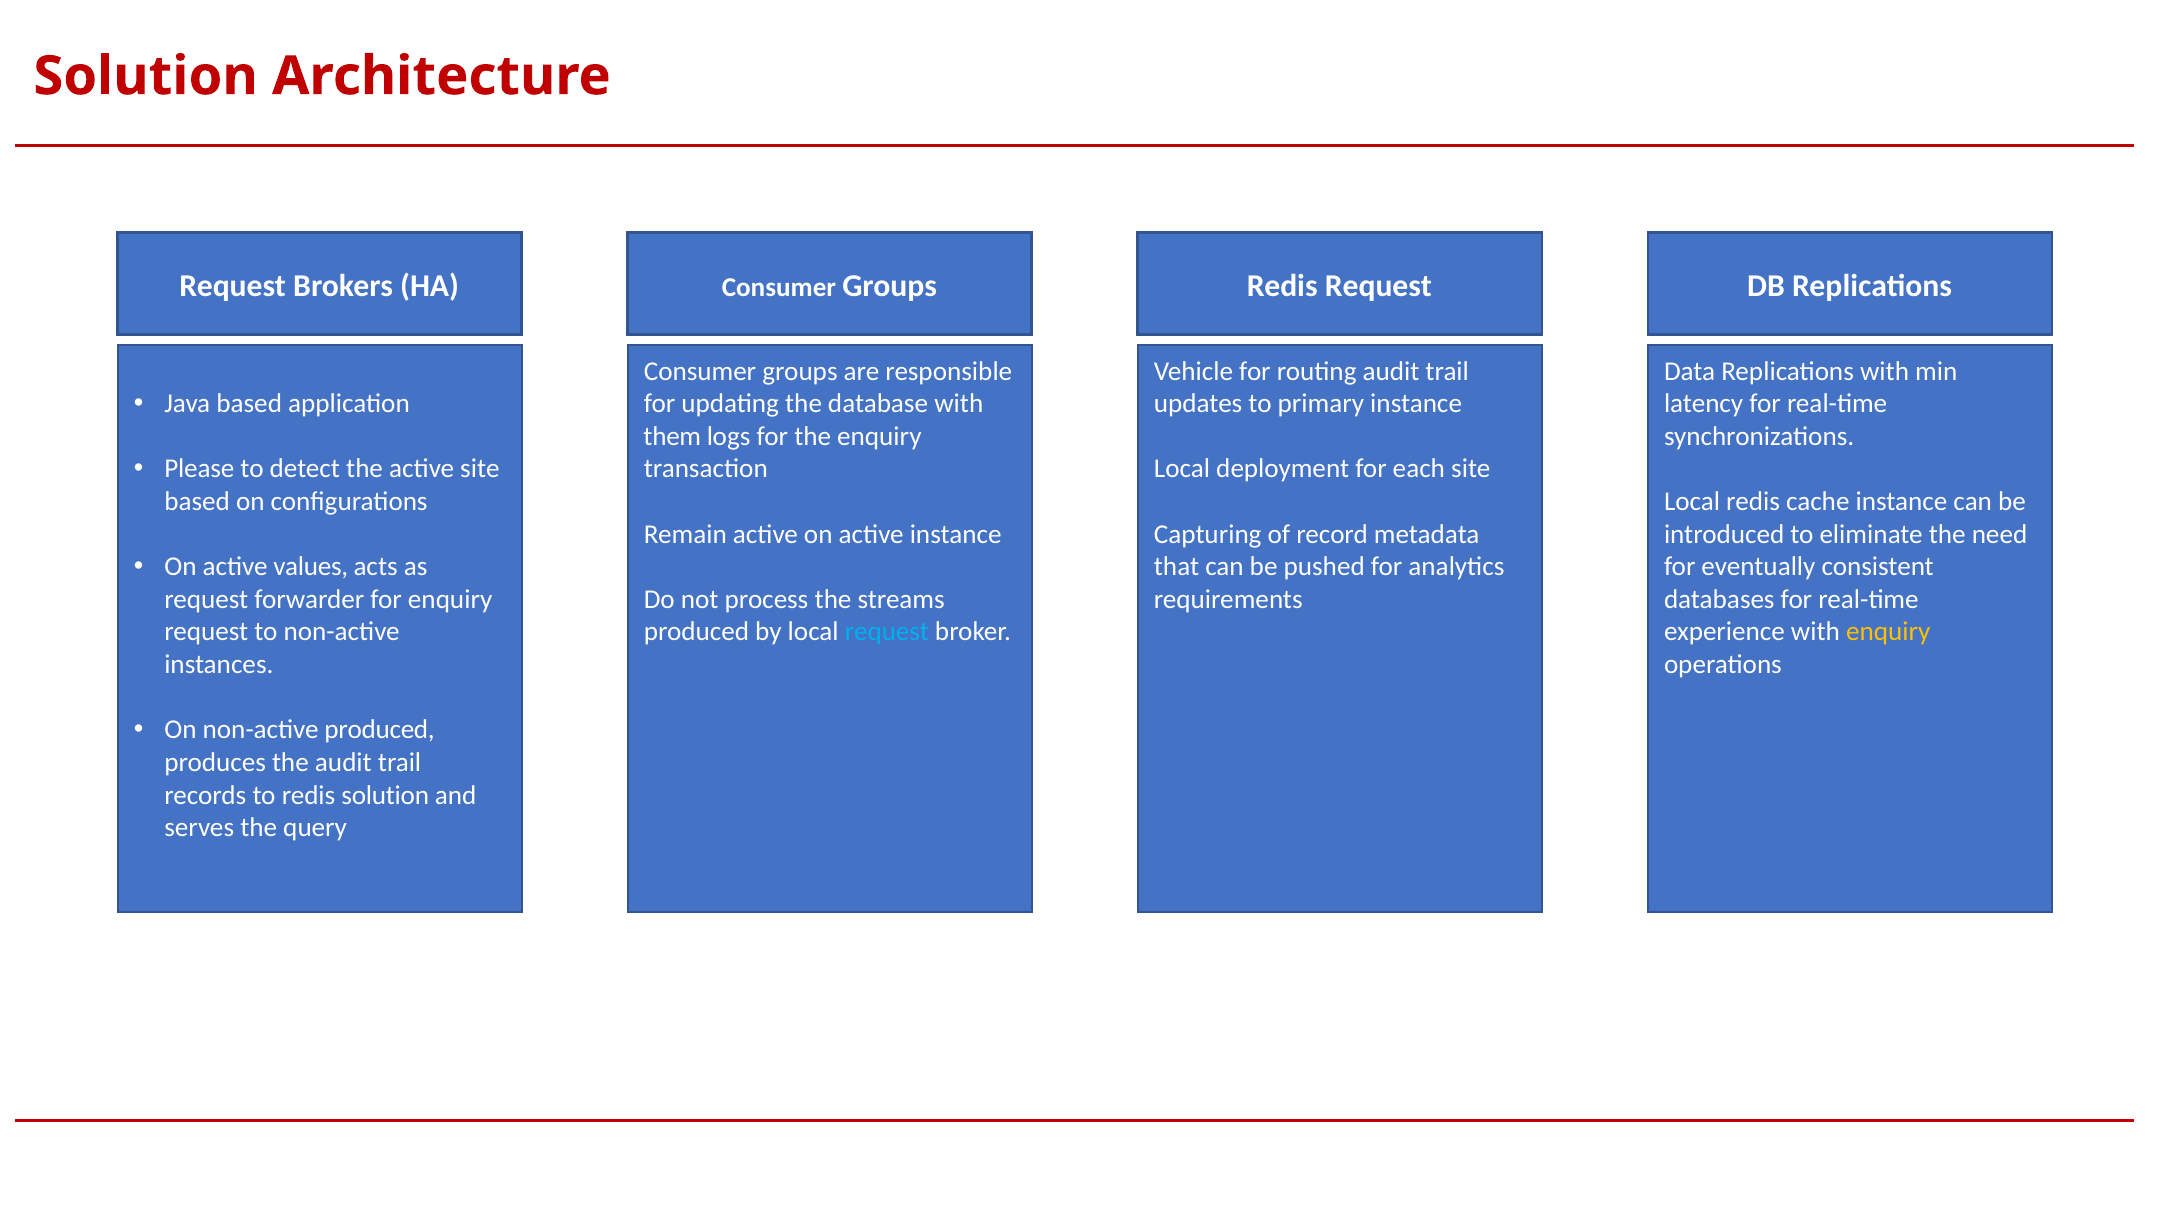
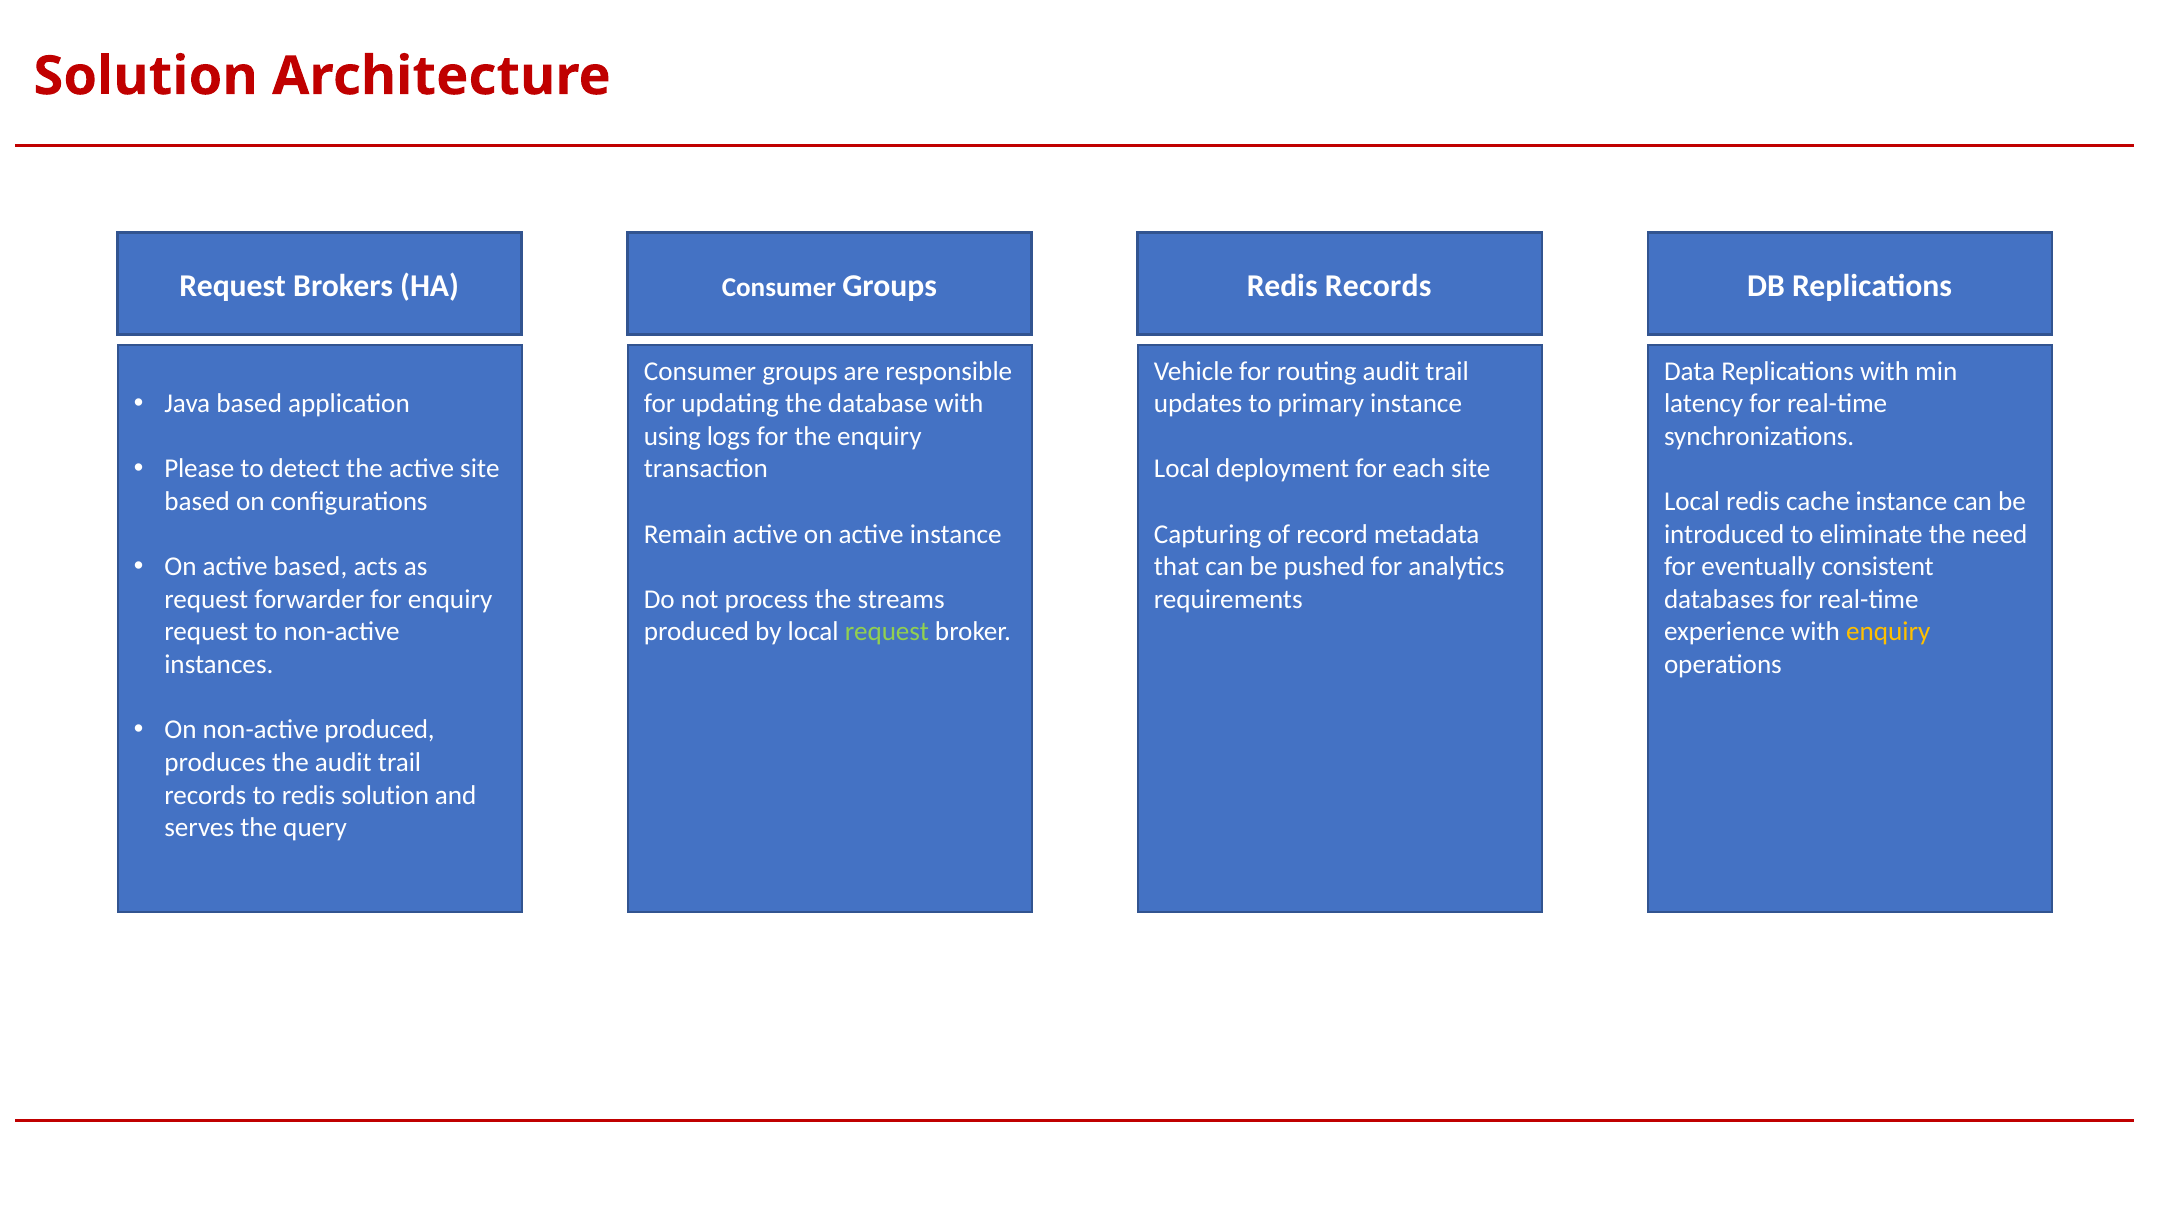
Redis Request: Request -> Records (1378, 286)
them: them -> using (672, 436)
active values: values -> based (310, 567)
request colour: light blue -> light green (887, 632)
